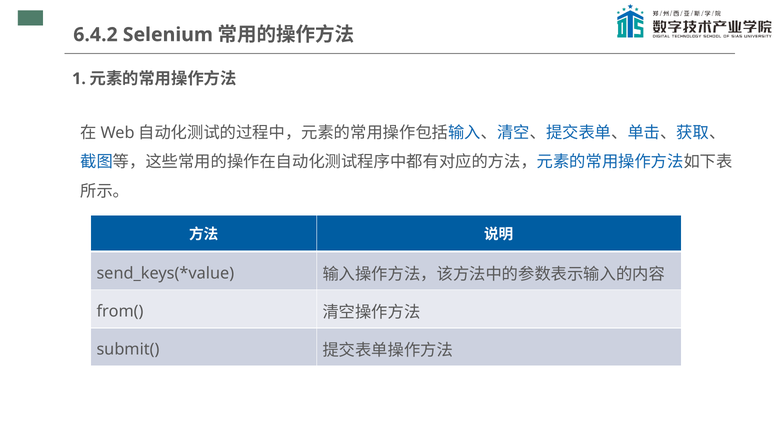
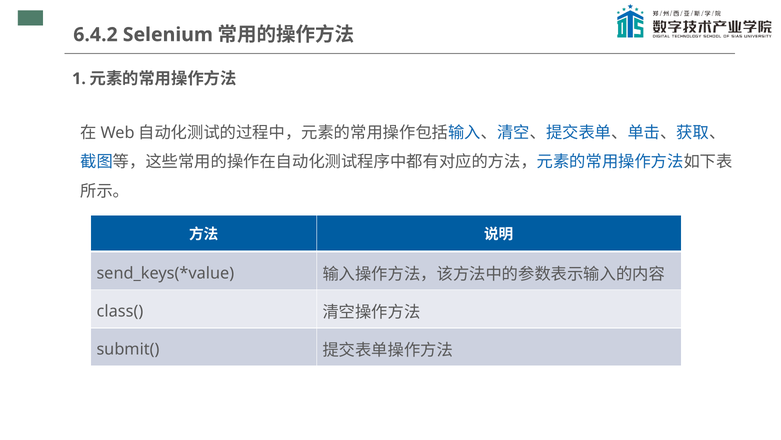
from(: from( -> class( (120, 311)
